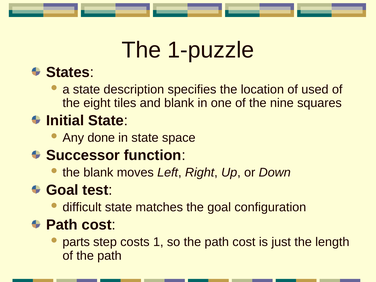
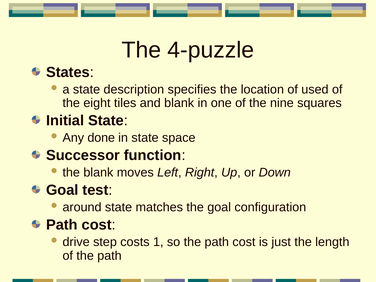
1-puzzle: 1-puzzle -> 4-puzzle (211, 50)
difficult: difficult -> around (82, 207)
parts: parts -> drive (76, 242)
